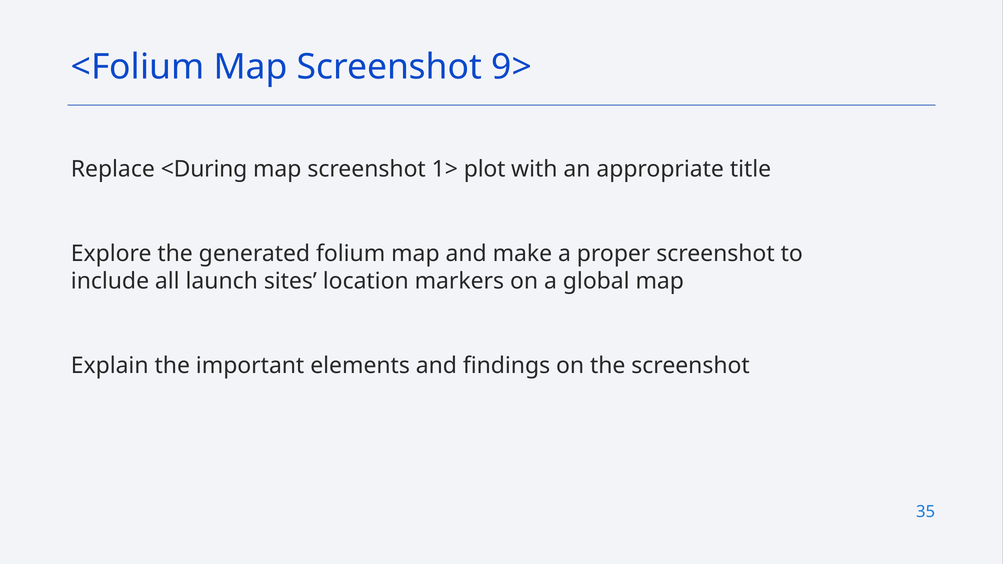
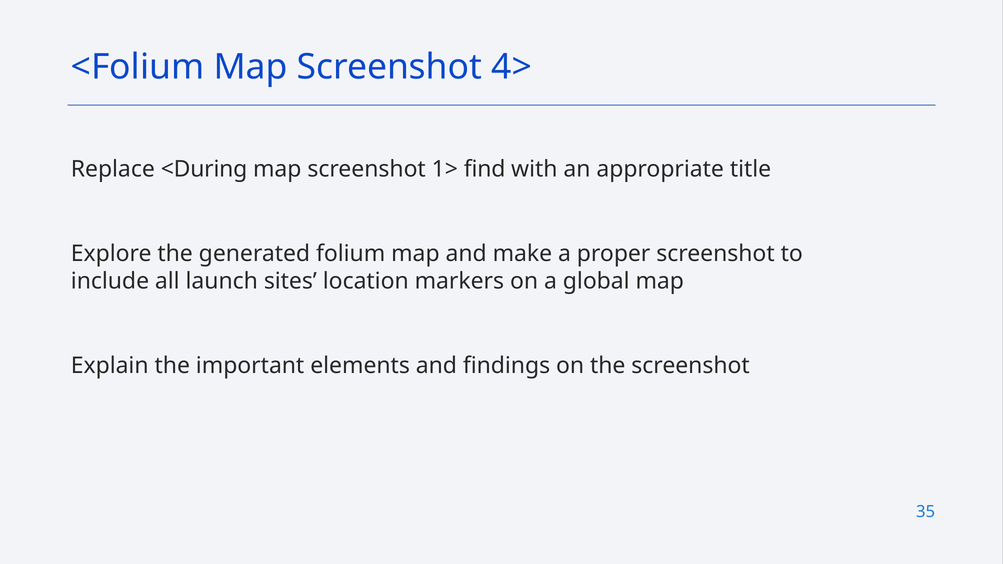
9>: 9> -> 4> (512, 67)
plot: plot -> find (485, 169)
